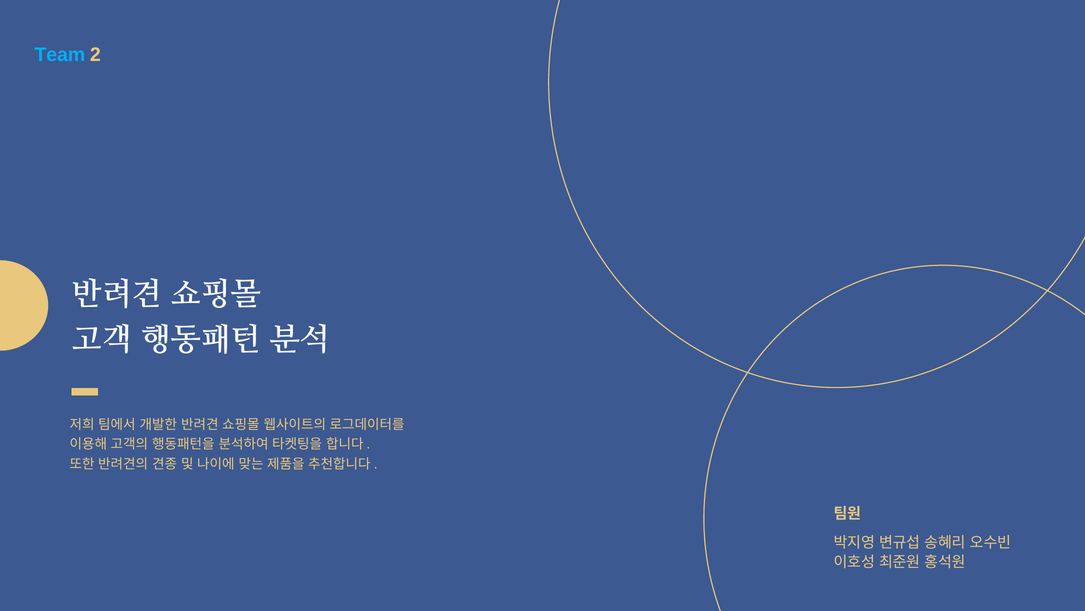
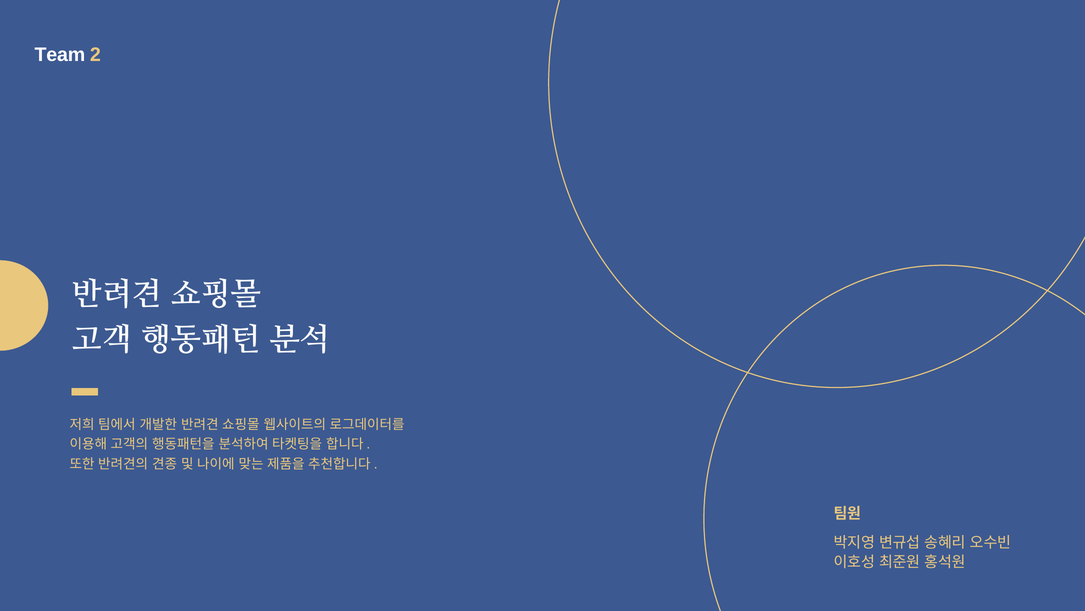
Team colour: light blue -> white (60, 55)
